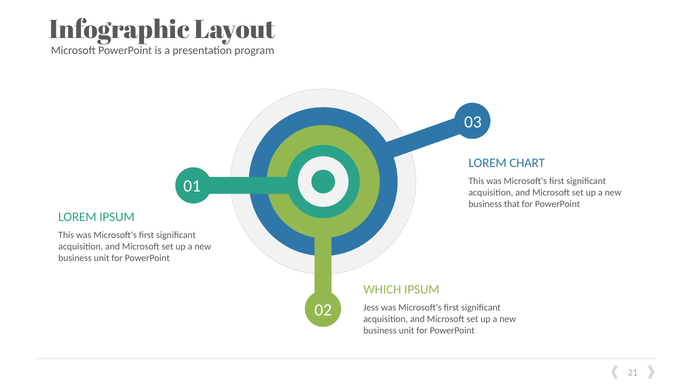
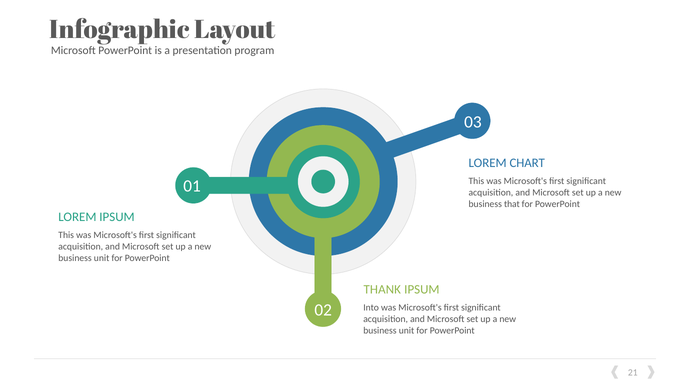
WHICH: WHICH -> THANK (382, 290)
Jess: Jess -> Into (371, 308)
